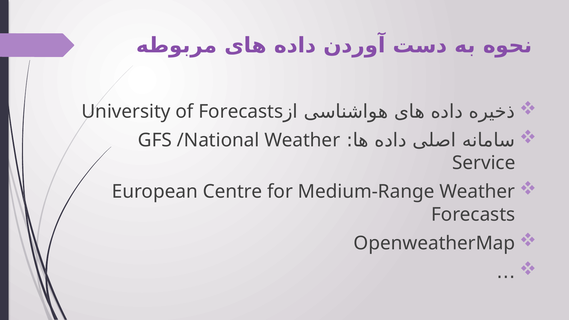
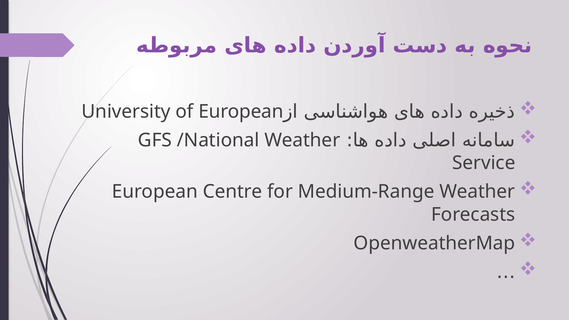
of Forecasts: Forecasts -> European (241, 112)
